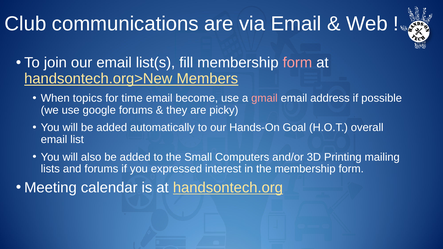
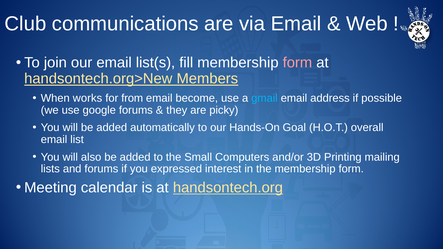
topics: topics -> works (88, 98)
time: time -> from (132, 98)
gmail colour: pink -> light blue (264, 98)
